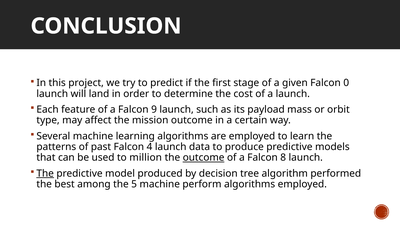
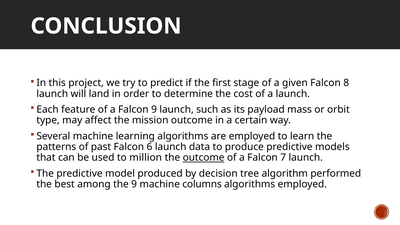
0: 0 -> 8 (346, 83)
4: 4 -> 6 (149, 147)
8: 8 -> 7 (283, 158)
The underline: present -> none (45, 173)
the 5: 5 -> 9 (134, 184)
perform: perform -> columns (202, 184)
